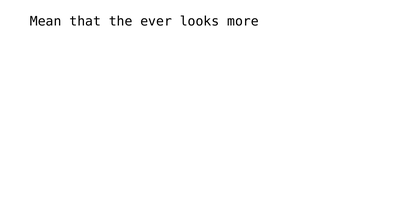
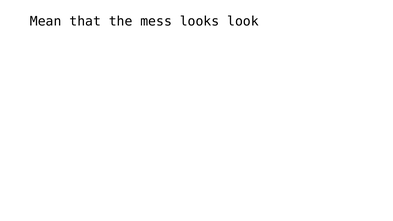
ever: ever -> mess (156, 21)
more: more -> look (243, 21)
